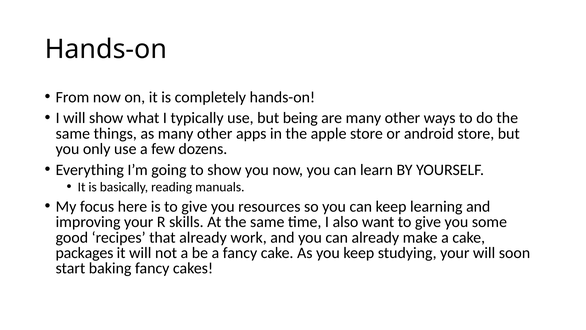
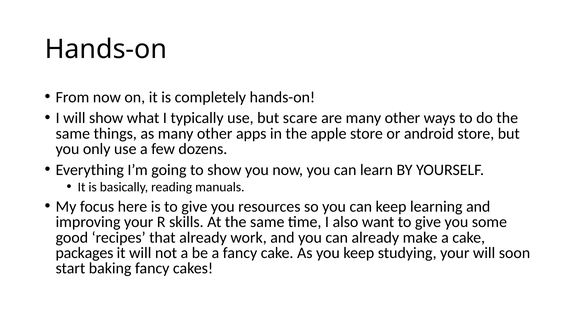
being: being -> scare (300, 118)
